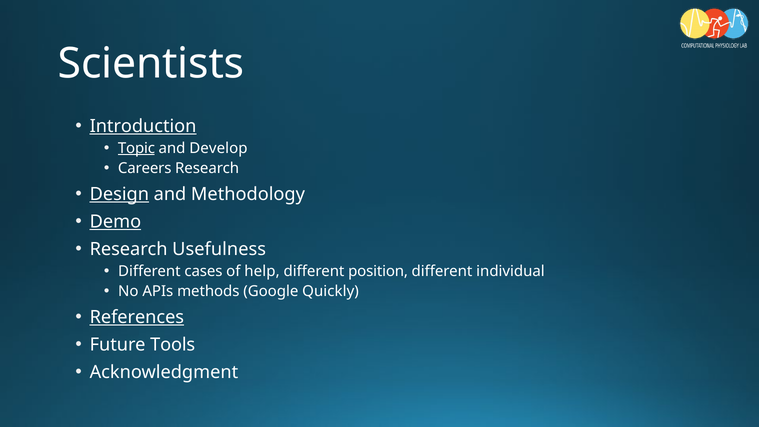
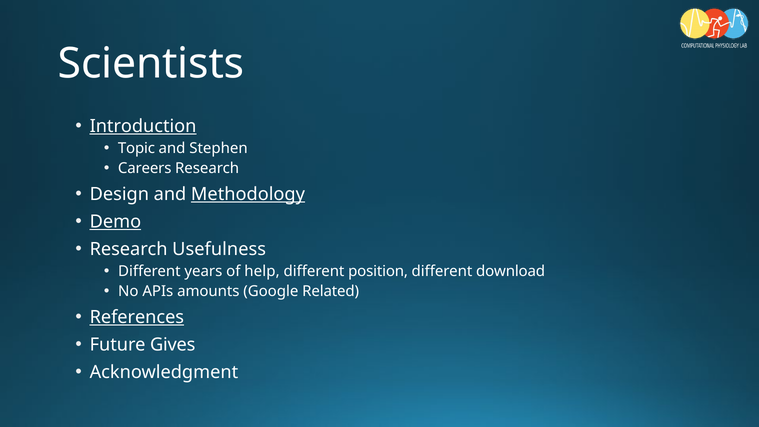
Topic underline: present -> none (136, 148)
Develop: Develop -> Stephen (218, 148)
Design underline: present -> none (119, 194)
Methodology underline: none -> present (248, 194)
cases: cases -> years (203, 271)
individual: individual -> download (511, 271)
methods: methods -> amounts (208, 291)
Quickly: Quickly -> Related (331, 291)
Tools: Tools -> Gives (173, 345)
